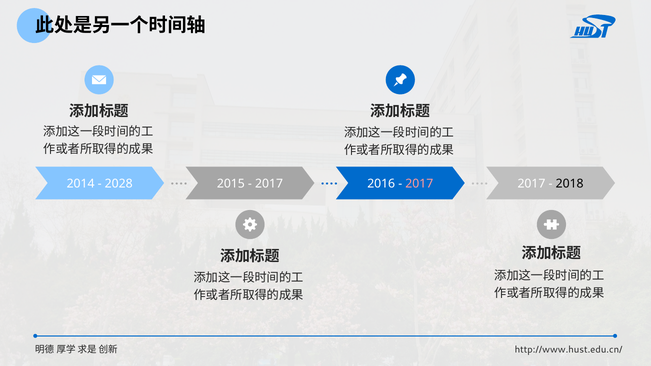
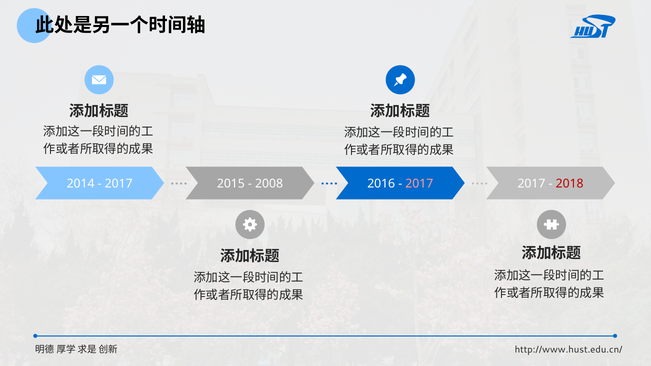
2028: 2028 -> 2017 (119, 184)
2017: 2017 -> 2008 (269, 184)
2018 colour: black -> red (570, 184)
